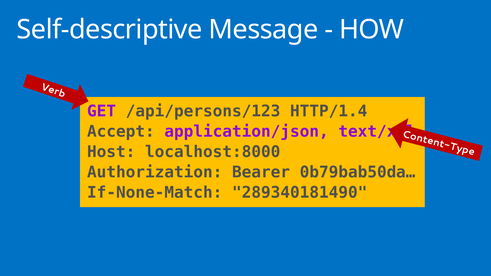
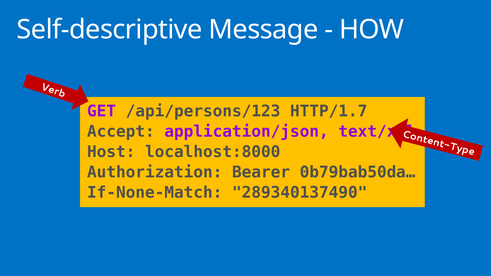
HTTP/1.4: HTTP/1.4 -> HTTP/1.7 (329, 111)
289340181490: 289340181490 -> 289340137490 (300, 193)
